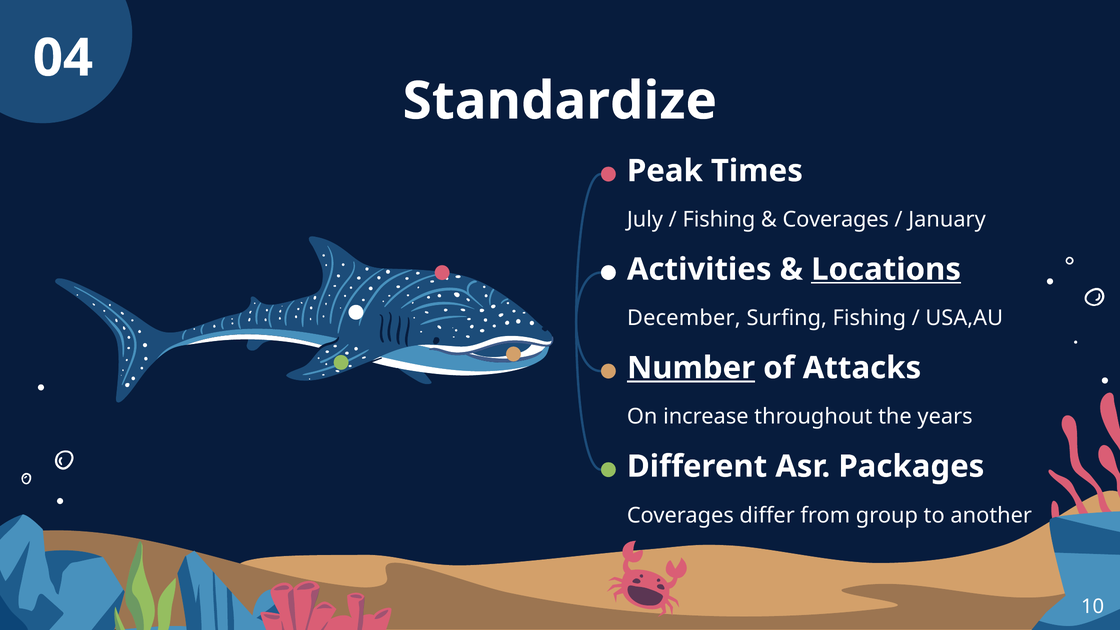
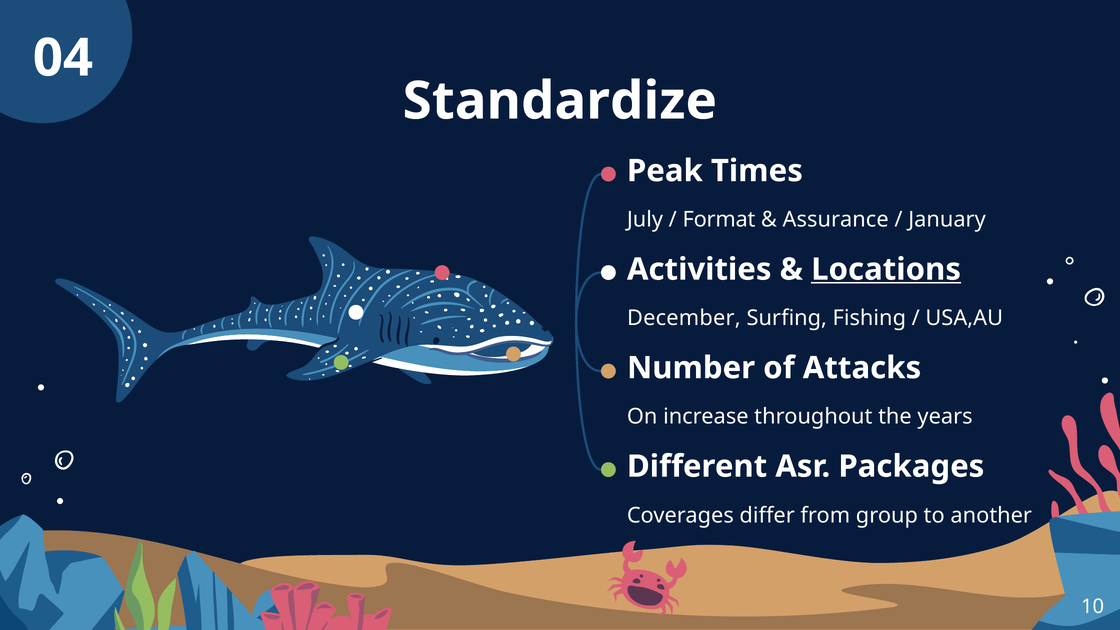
Fishing: Fishing -> Format (719, 220)
Coverages: Coverages -> Assurance (836, 220)
Number underline: present -> none (691, 368)
